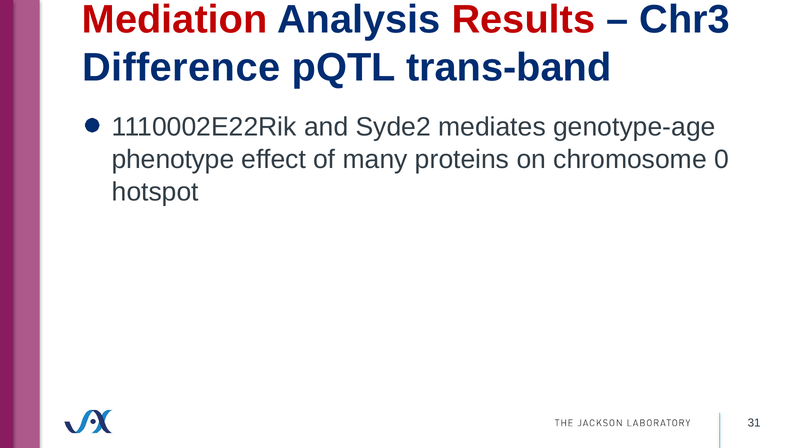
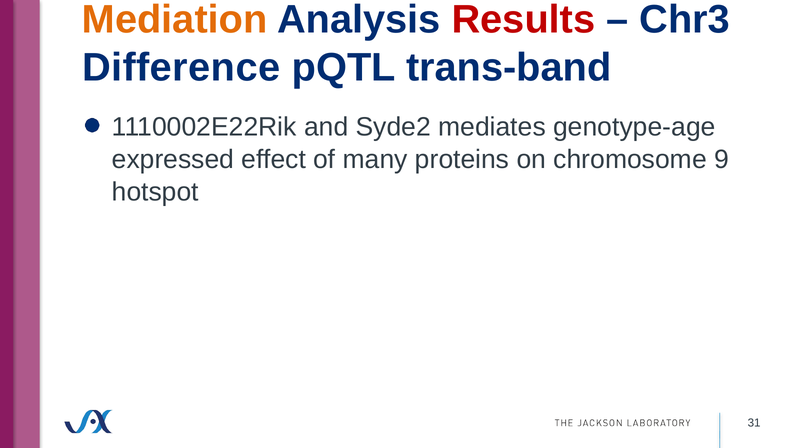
Mediation colour: red -> orange (175, 20)
phenotype: phenotype -> expressed (173, 159)
0: 0 -> 9 (722, 159)
